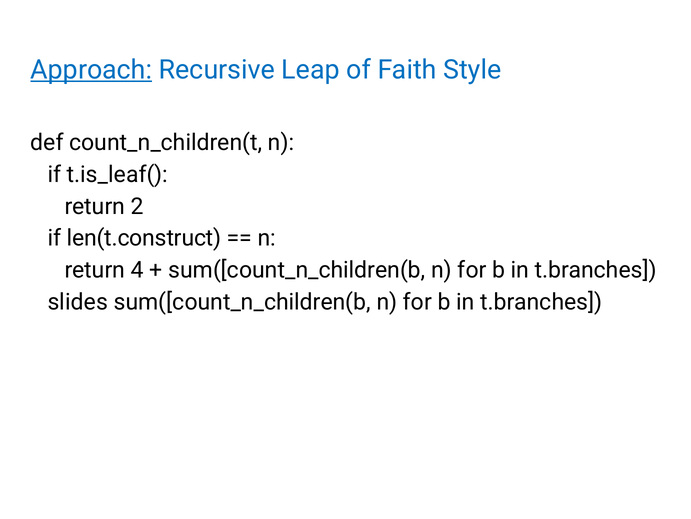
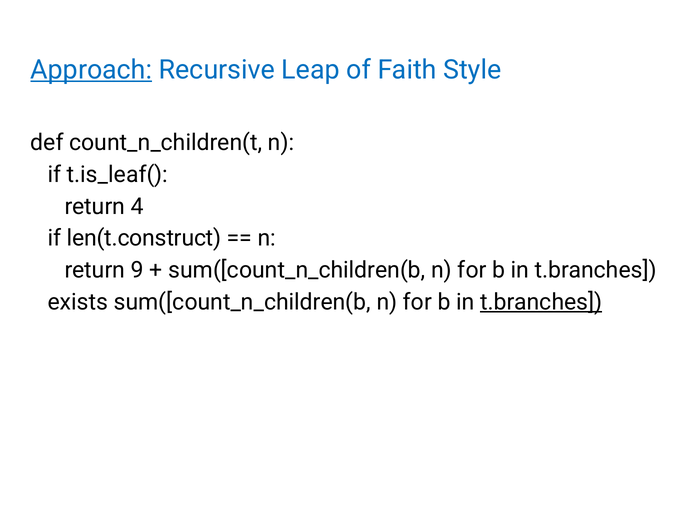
2: 2 -> 4 (137, 206)
4: 4 -> 9 (137, 270)
slides: slides -> exists (78, 301)
t.branches underline: none -> present (541, 301)
